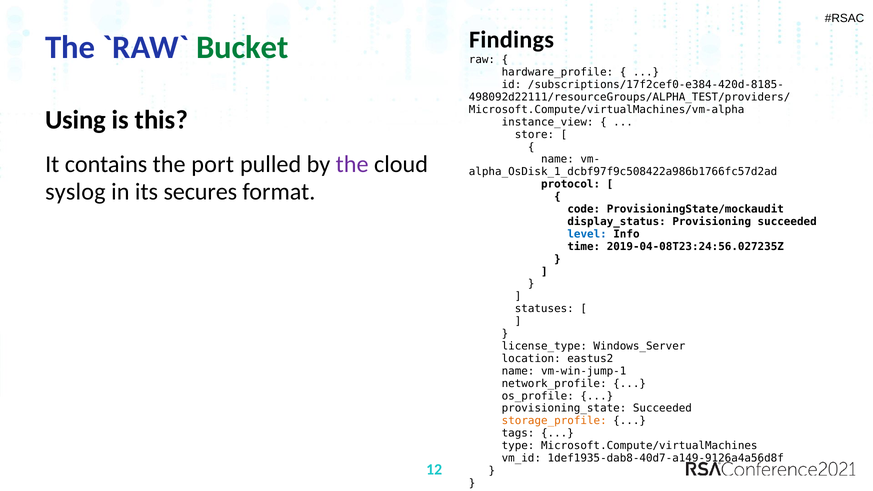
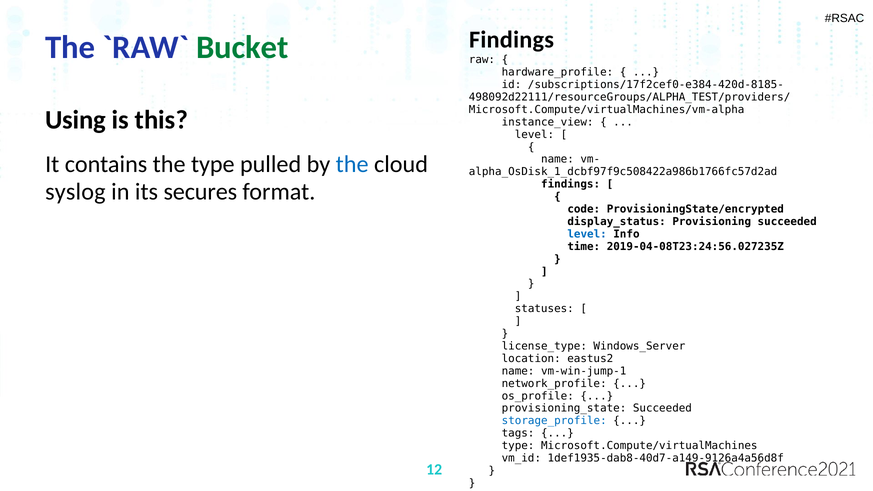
store: store -> level (534, 135)
the port: port -> type (213, 164)
the colour: purple -> blue (352, 164)
protocol: protocol -> findings (571, 184)
ProvisioningState/mockaudit: ProvisioningState/mockaudit -> ProvisioningState/encrypted (695, 209)
storage_profile colour: orange -> blue (554, 421)
